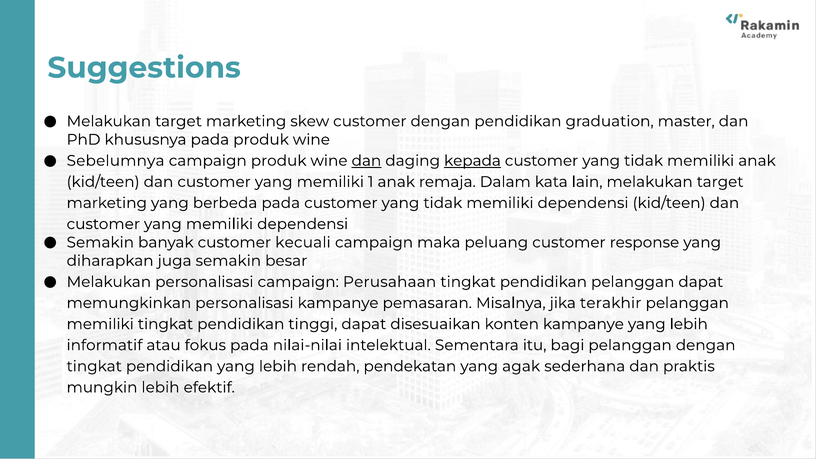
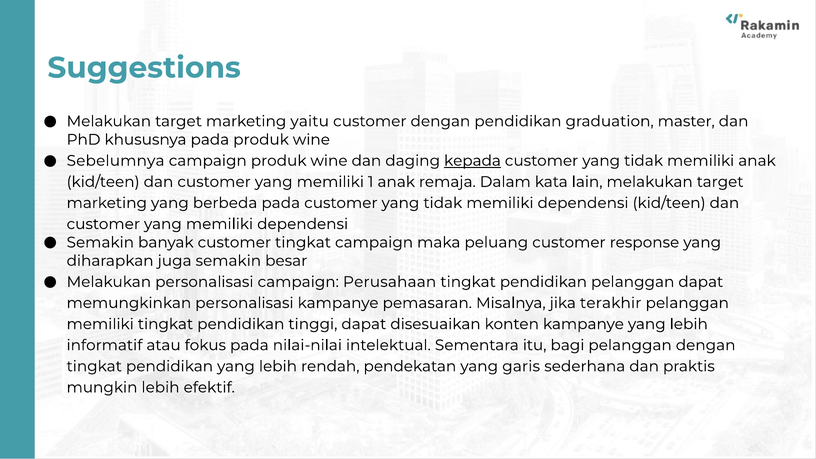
skew: skew -> yaitu (310, 121)
dan underline: present -> none (366, 161)
customer kecuali: kecuali -> tingkat (303, 242)
agak: agak -> garis (521, 366)
